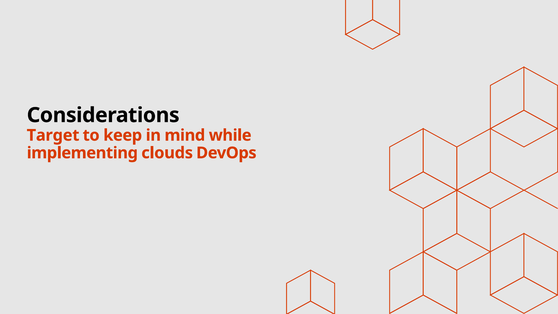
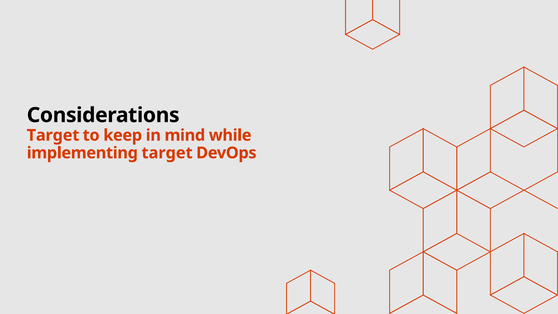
implementing clouds: clouds -> target (167, 153)
